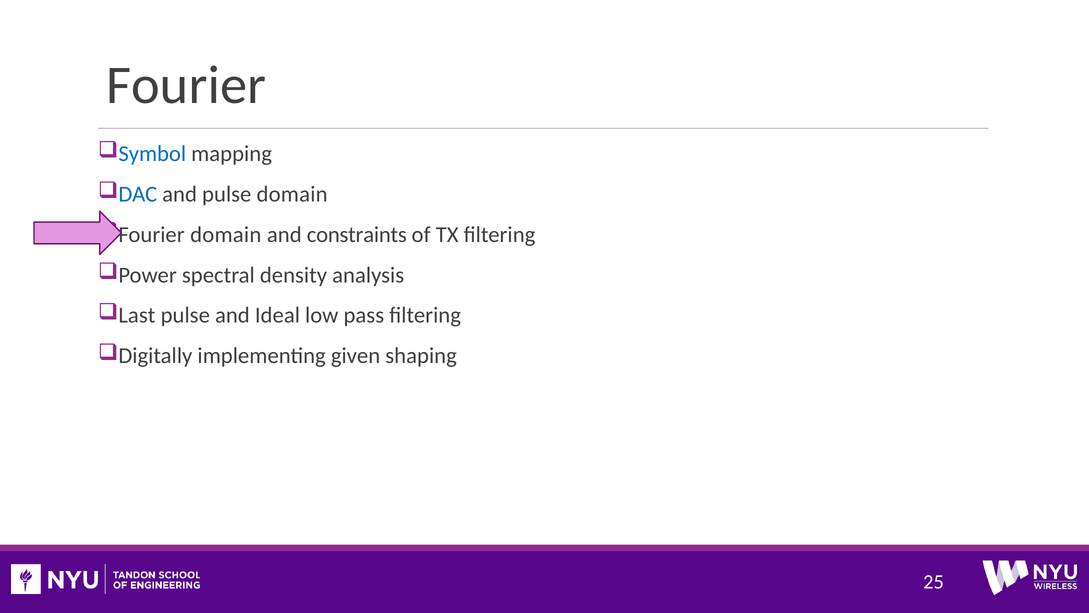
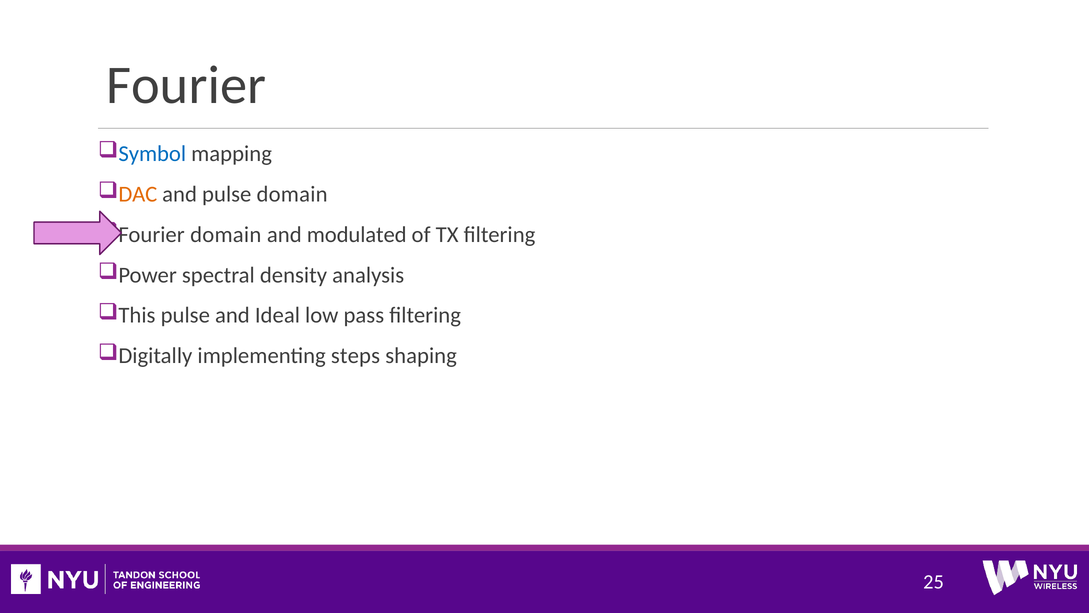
DAC colour: blue -> orange (138, 194)
constraints: constraints -> modulated (357, 234)
Last: Last -> This (137, 315)
given: given -> steps (355, 356)
